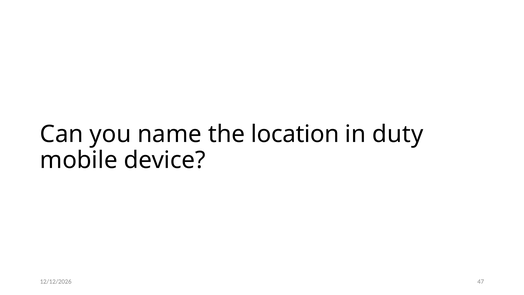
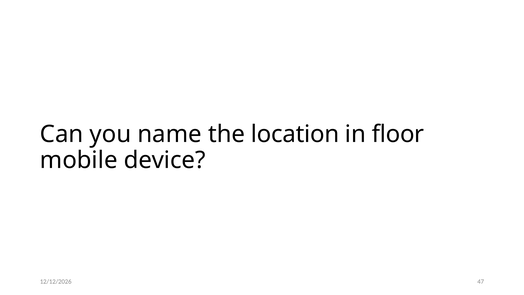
duty: duty -> floor (398, 134)
